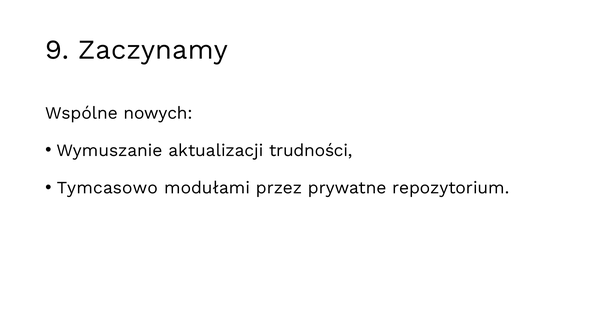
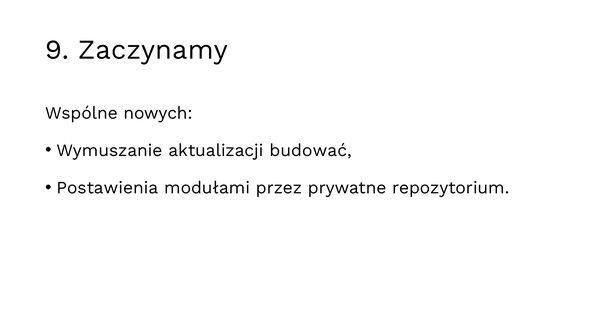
trudności: trudności -> budować (311, 151)
Tymcasowo: Tymcasowo -> Postawienia (107, 188)
